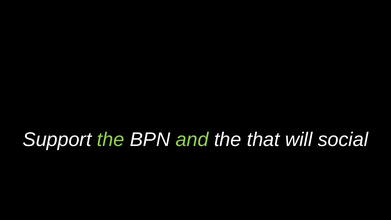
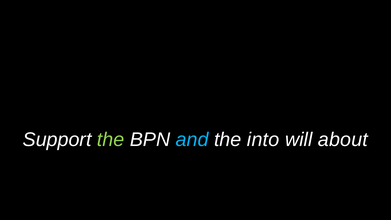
and colour: light green -> light blue (192, 140)
that: that -> into (263, 140)
social: social -> about (343, 140)
